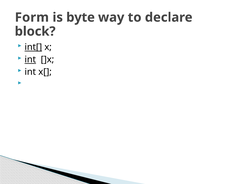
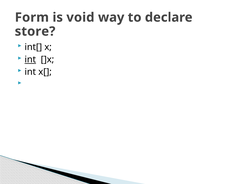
byte: byte -> void (80, 17)
block: block -> store (35, 31)
int[ underline: present -> none (33, 47)
